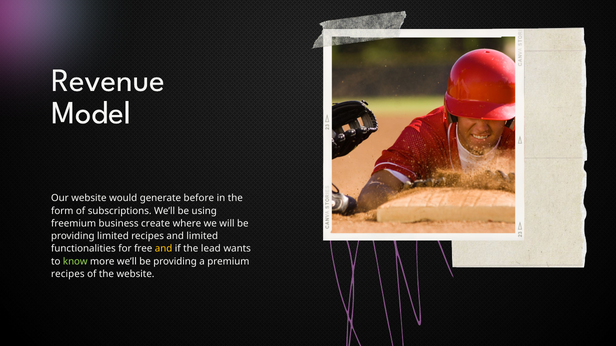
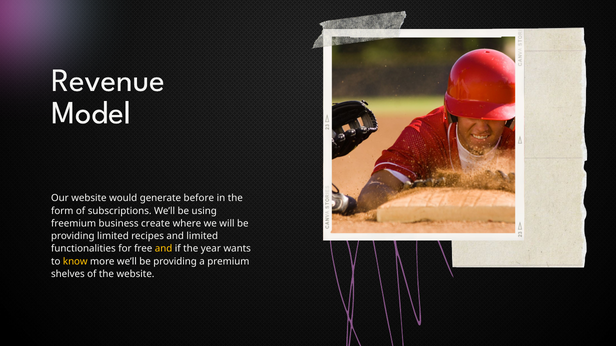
lead: lead -> year (211, 249)
know colour: light green -> yellow (75, 262)
recipes: recipes -> shelves (68, 274)
